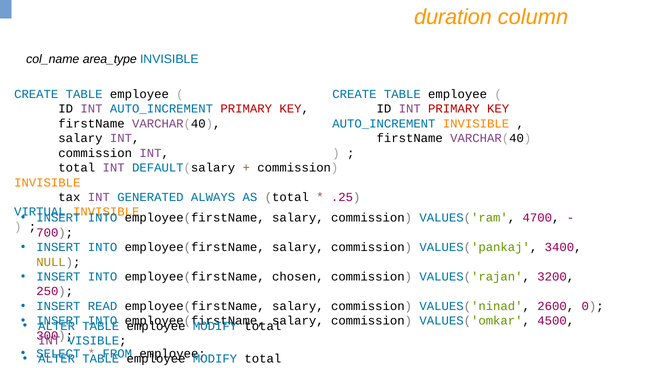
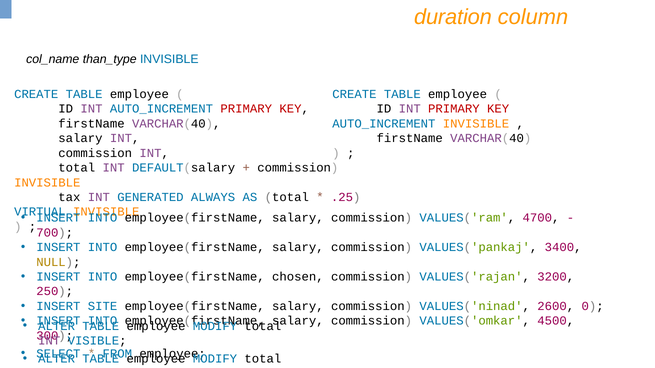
area_type: area_type -> than_type (110, 59)
READ: READ -> SITE (103, 306)
